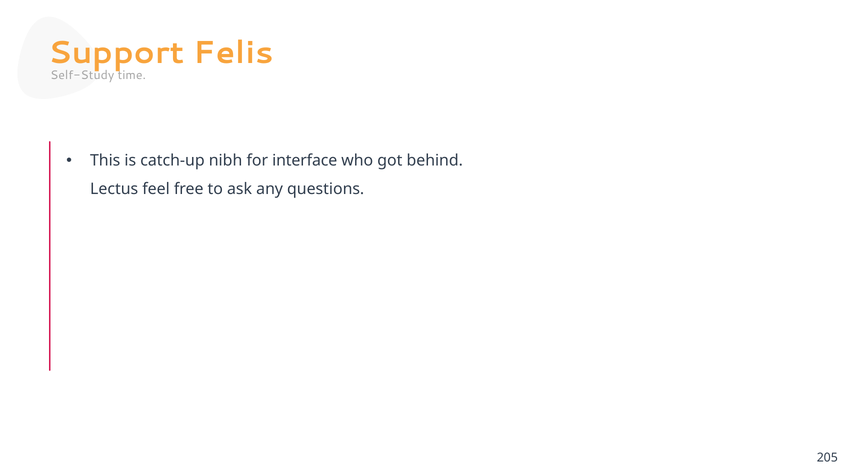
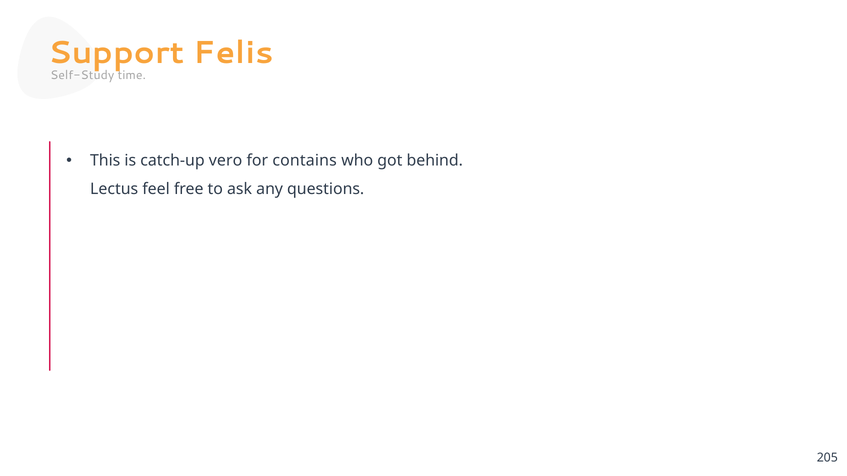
nibh: nibh -> vero (226, 161)
interface: interface -> contains (305, 161)
